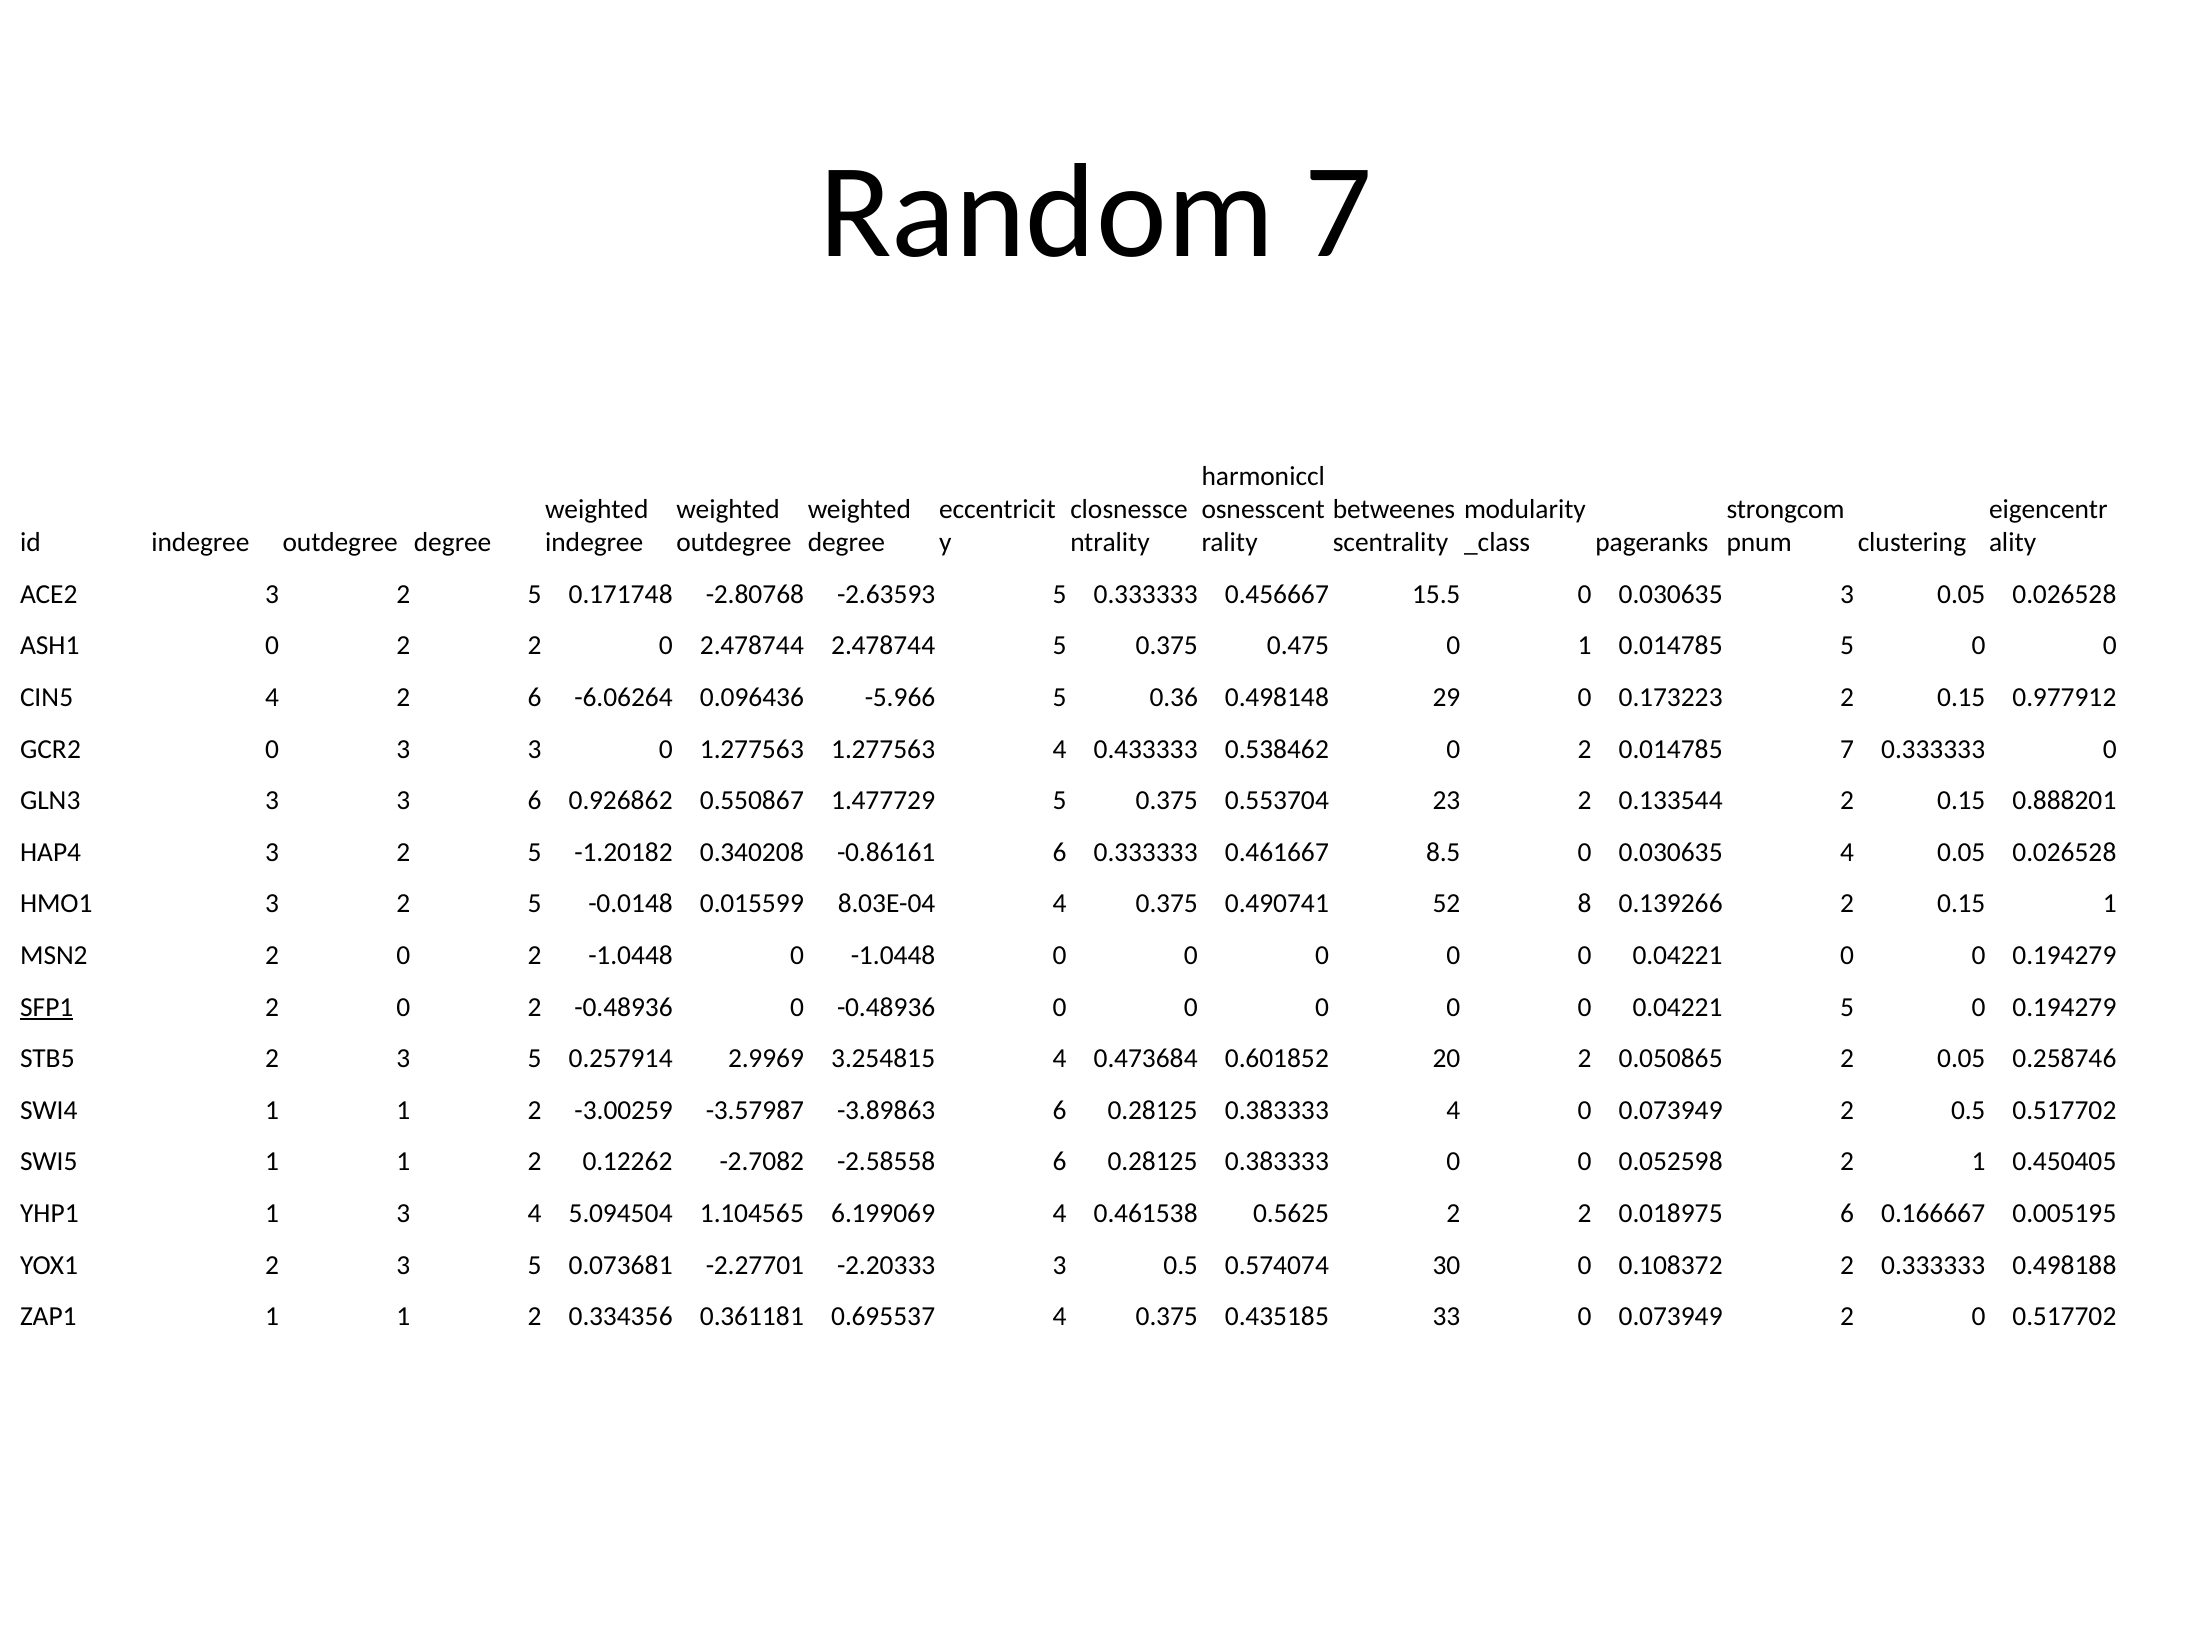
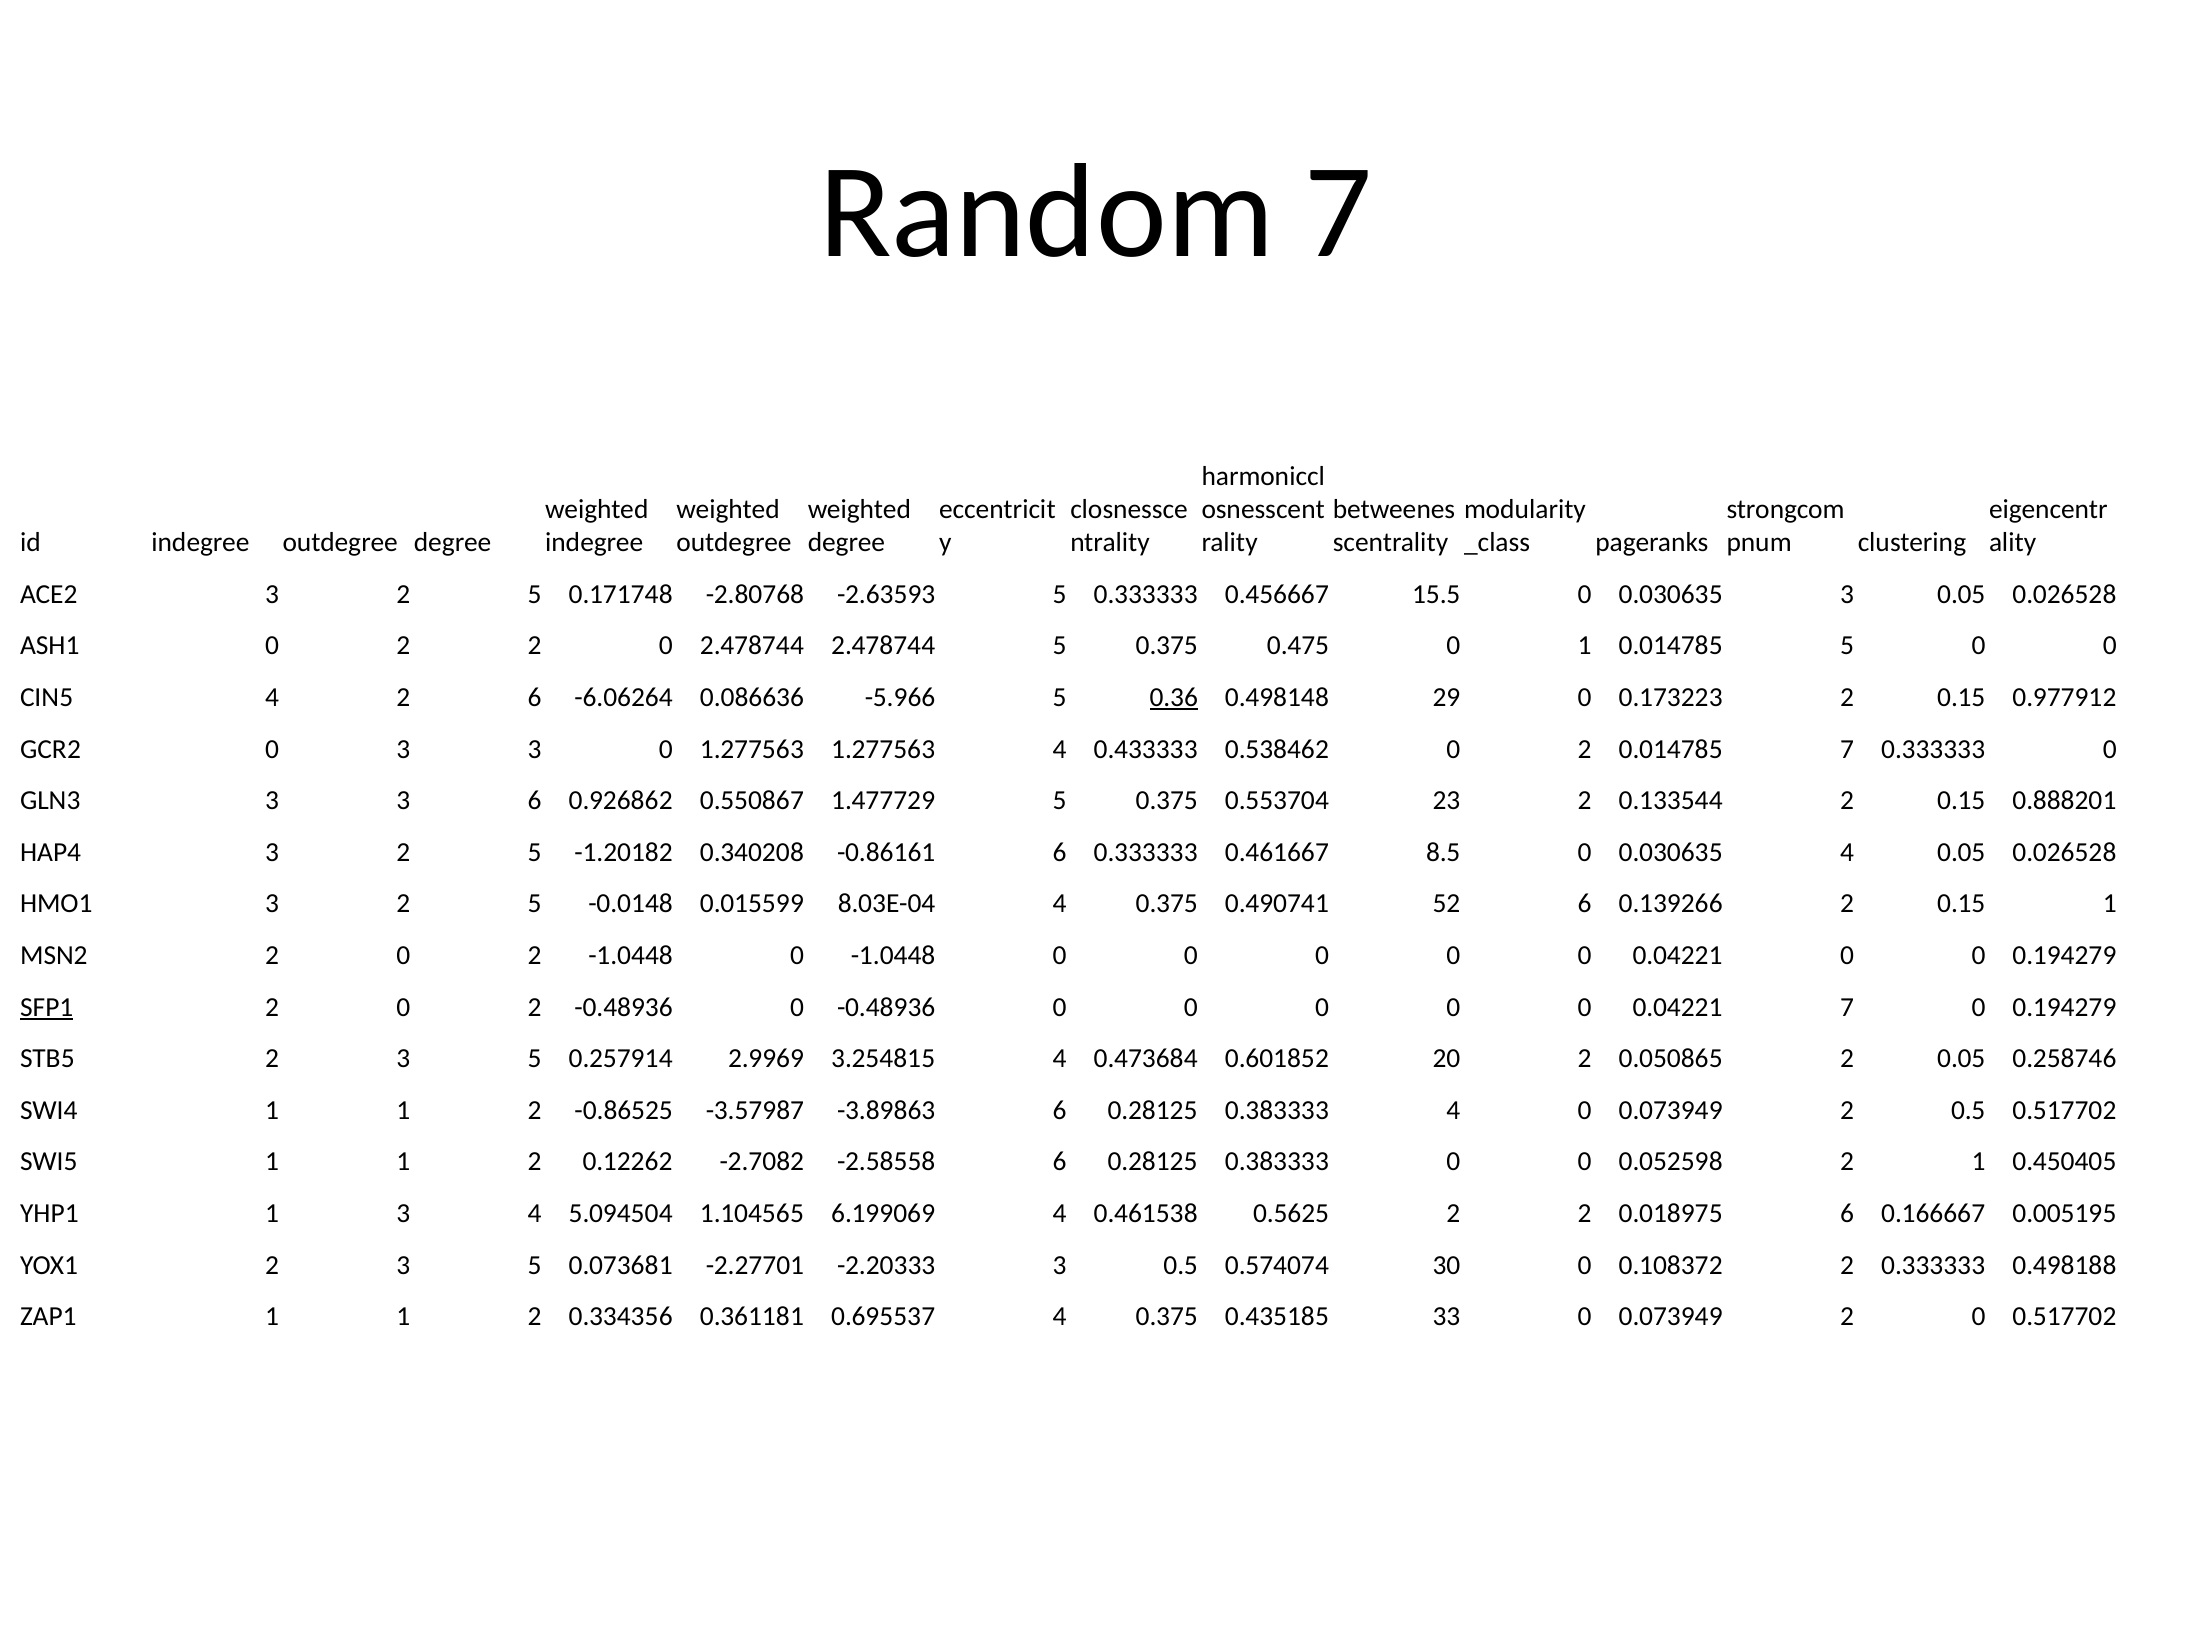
0.096436: 0.096436 -> 0.086636 (752, 697)
0.36 underline: none -> present (1174, 697)
52 8: 8 -> 6 (1585, 904)
0.04221 5: 5 -> 7 (1847, 1007)
-3.00259: -3.00259 -> -0.86525 (624, 1110)
